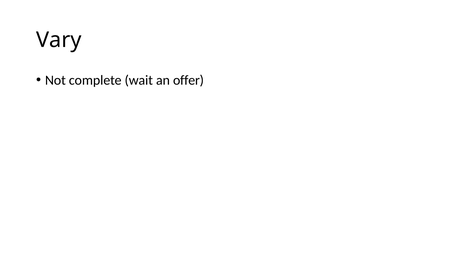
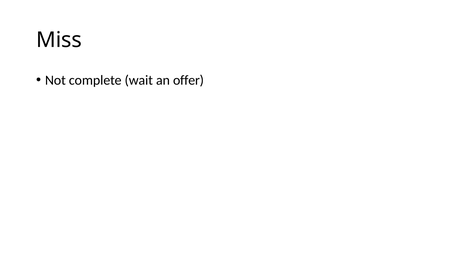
Vary: Vary -> Miss (59, 40)
